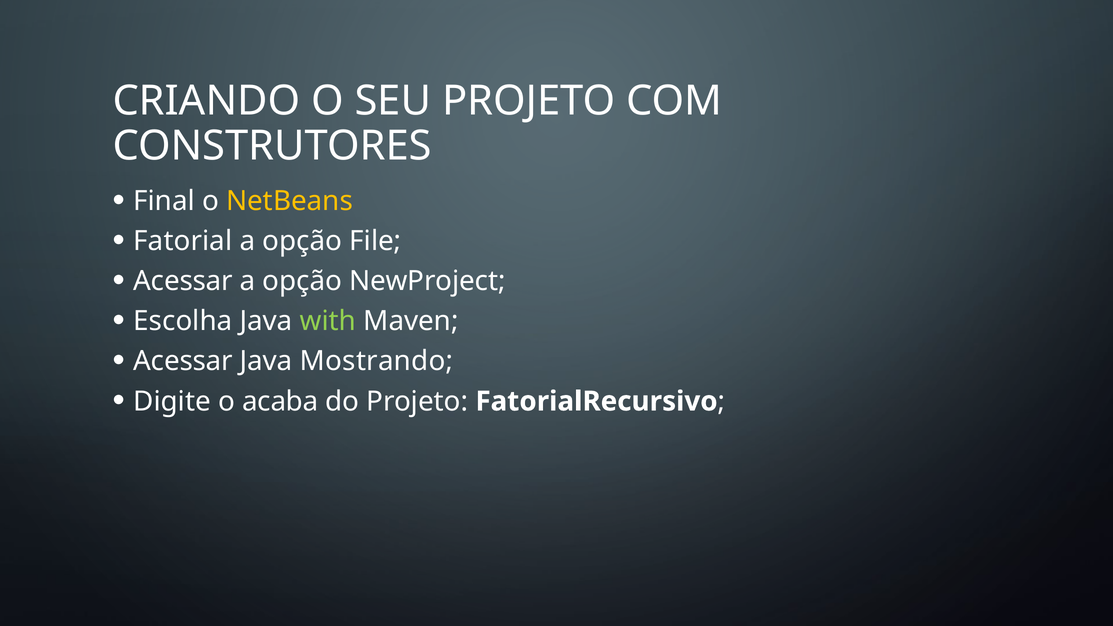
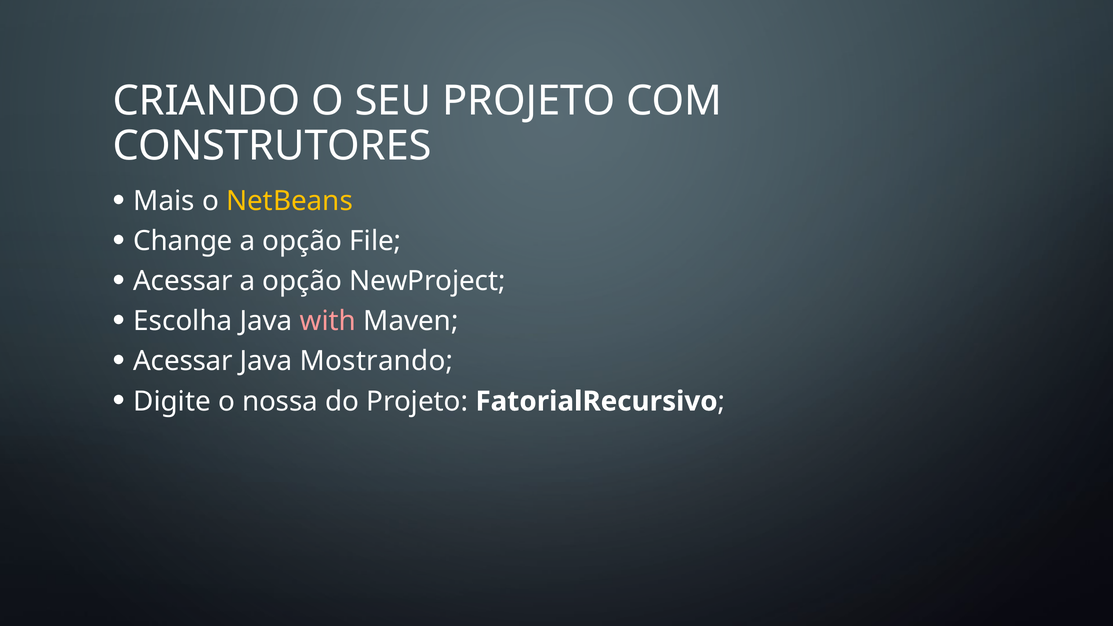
Final: Final -> Mais (164, 201)
Fatorial: Fatorial -> Change (183, 241)
with colour: light green -> pink (328, 321)
acaba: acaba -> nossa (280, 401)
